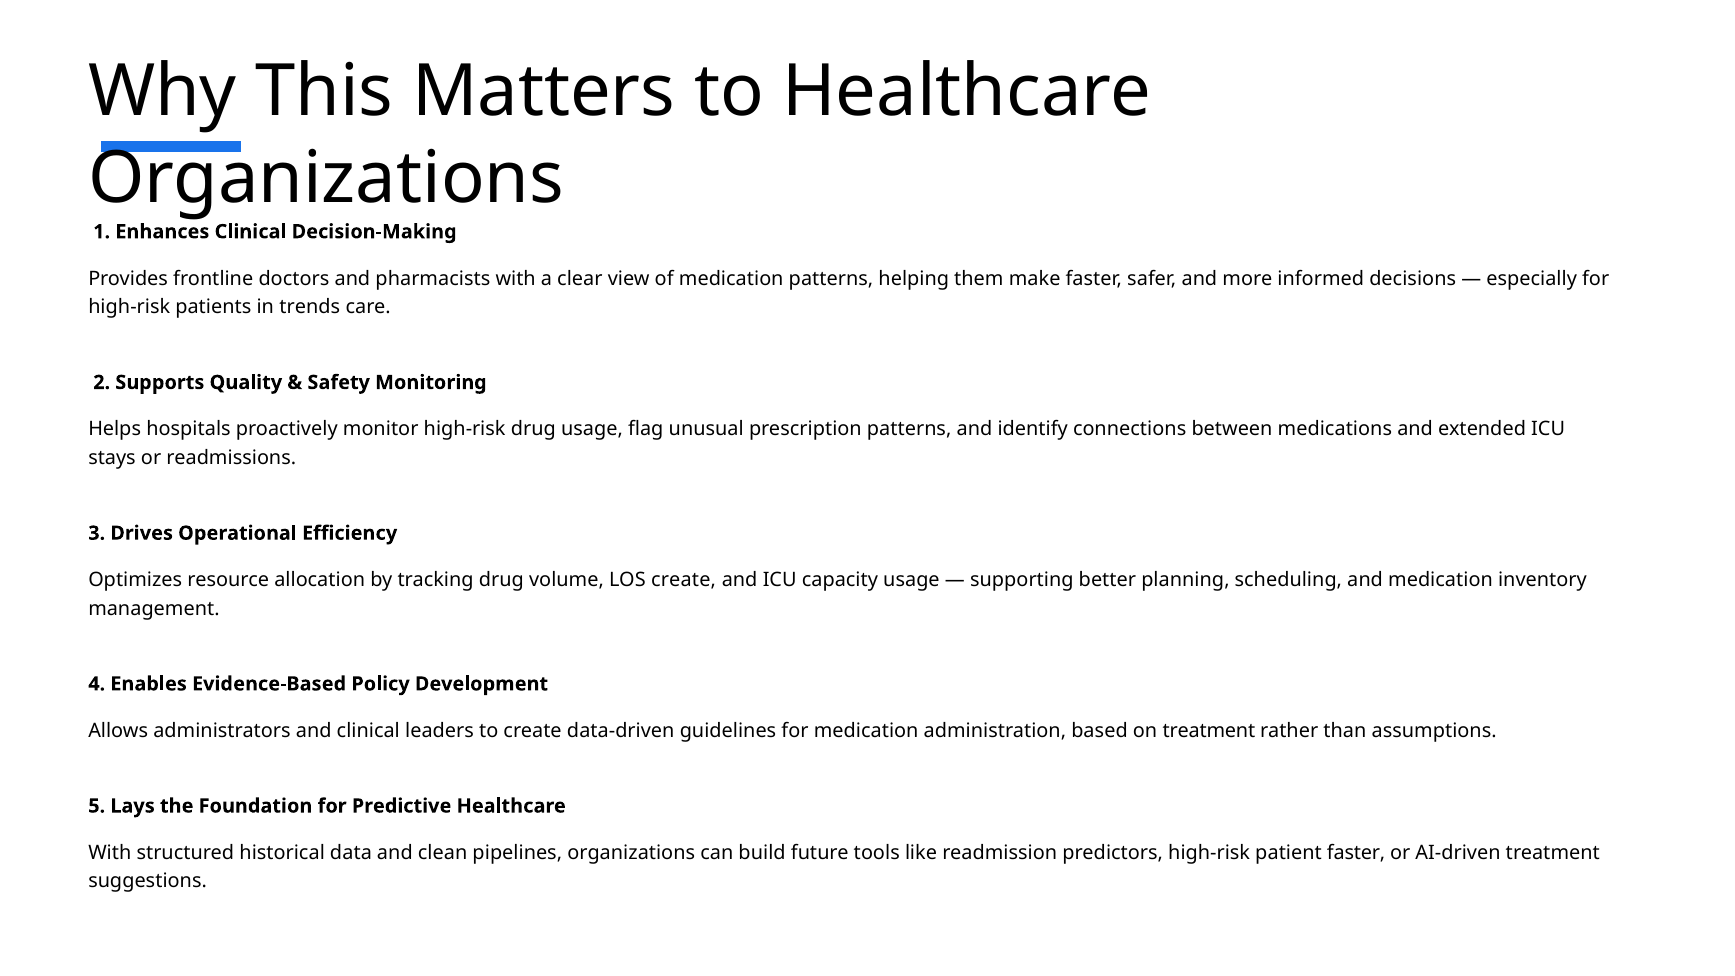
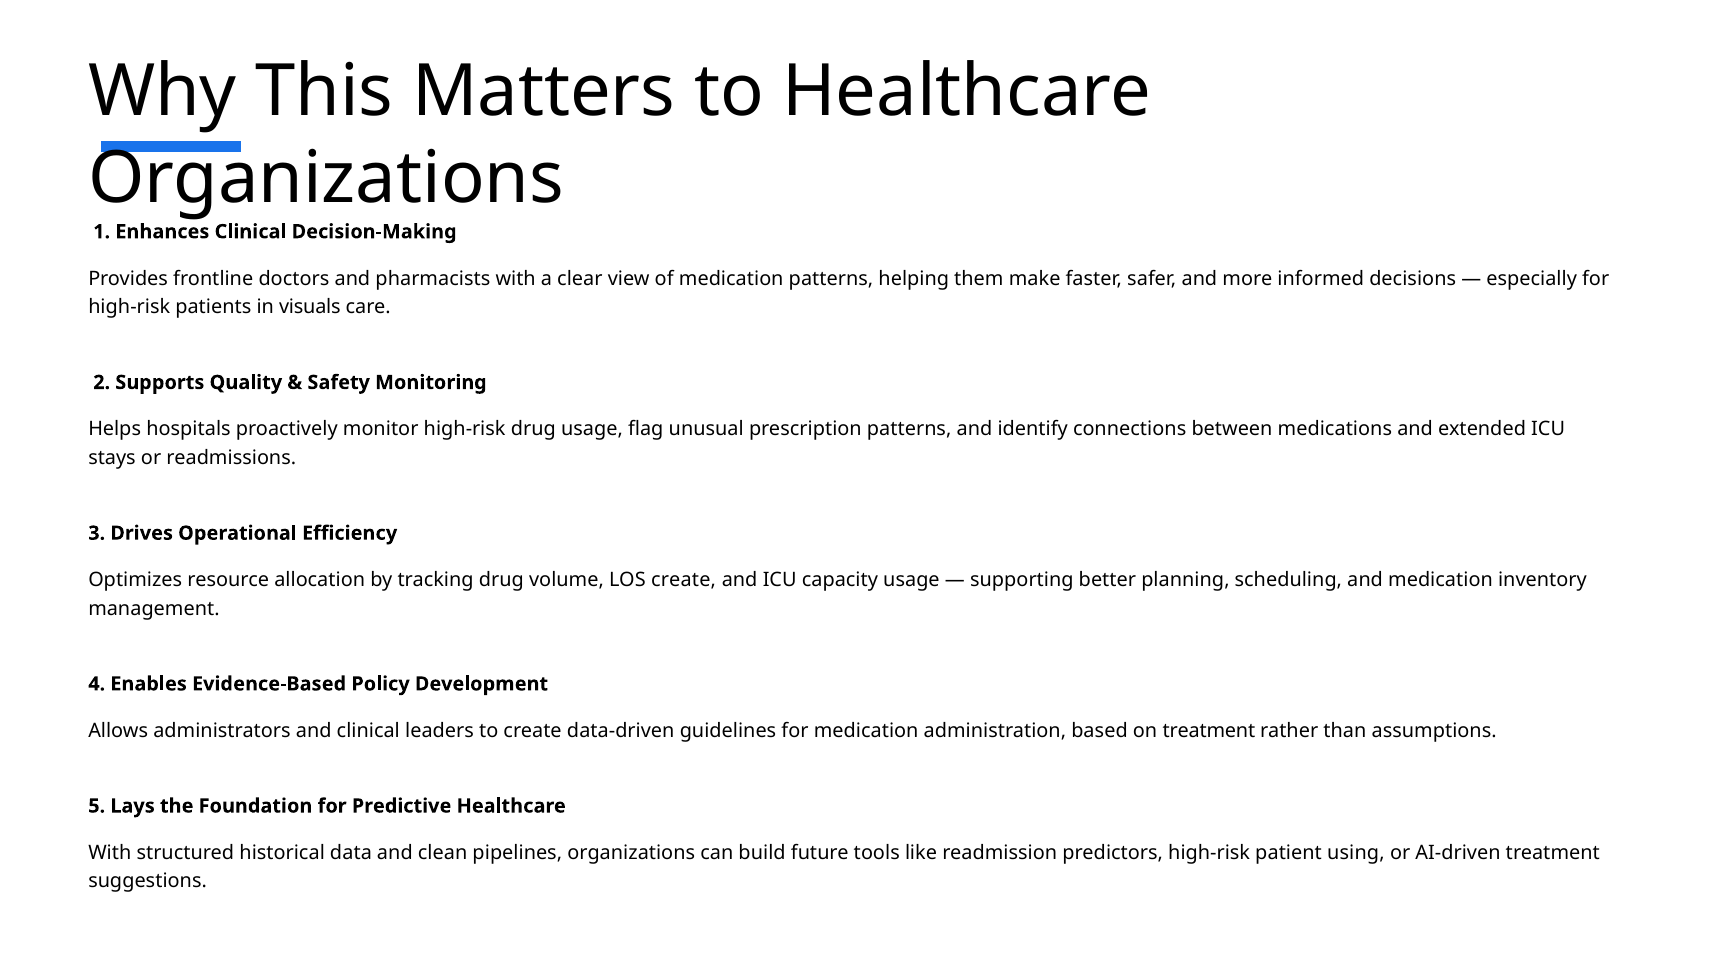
trends: trends -> visuals (310, 307)
patient faster: faster -> using (1356, 853)
